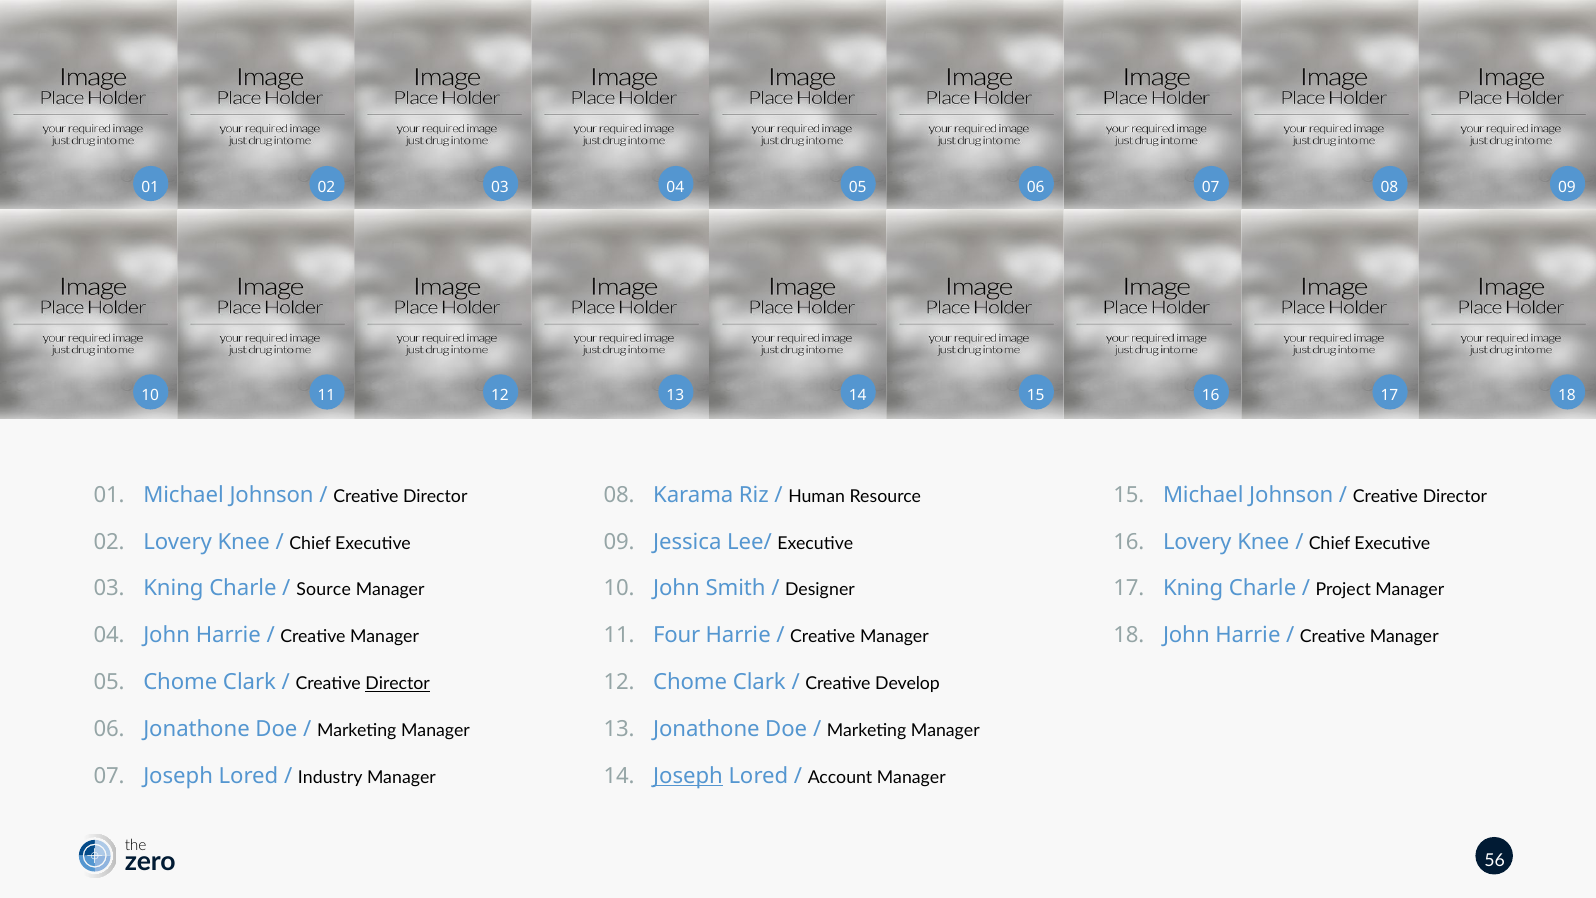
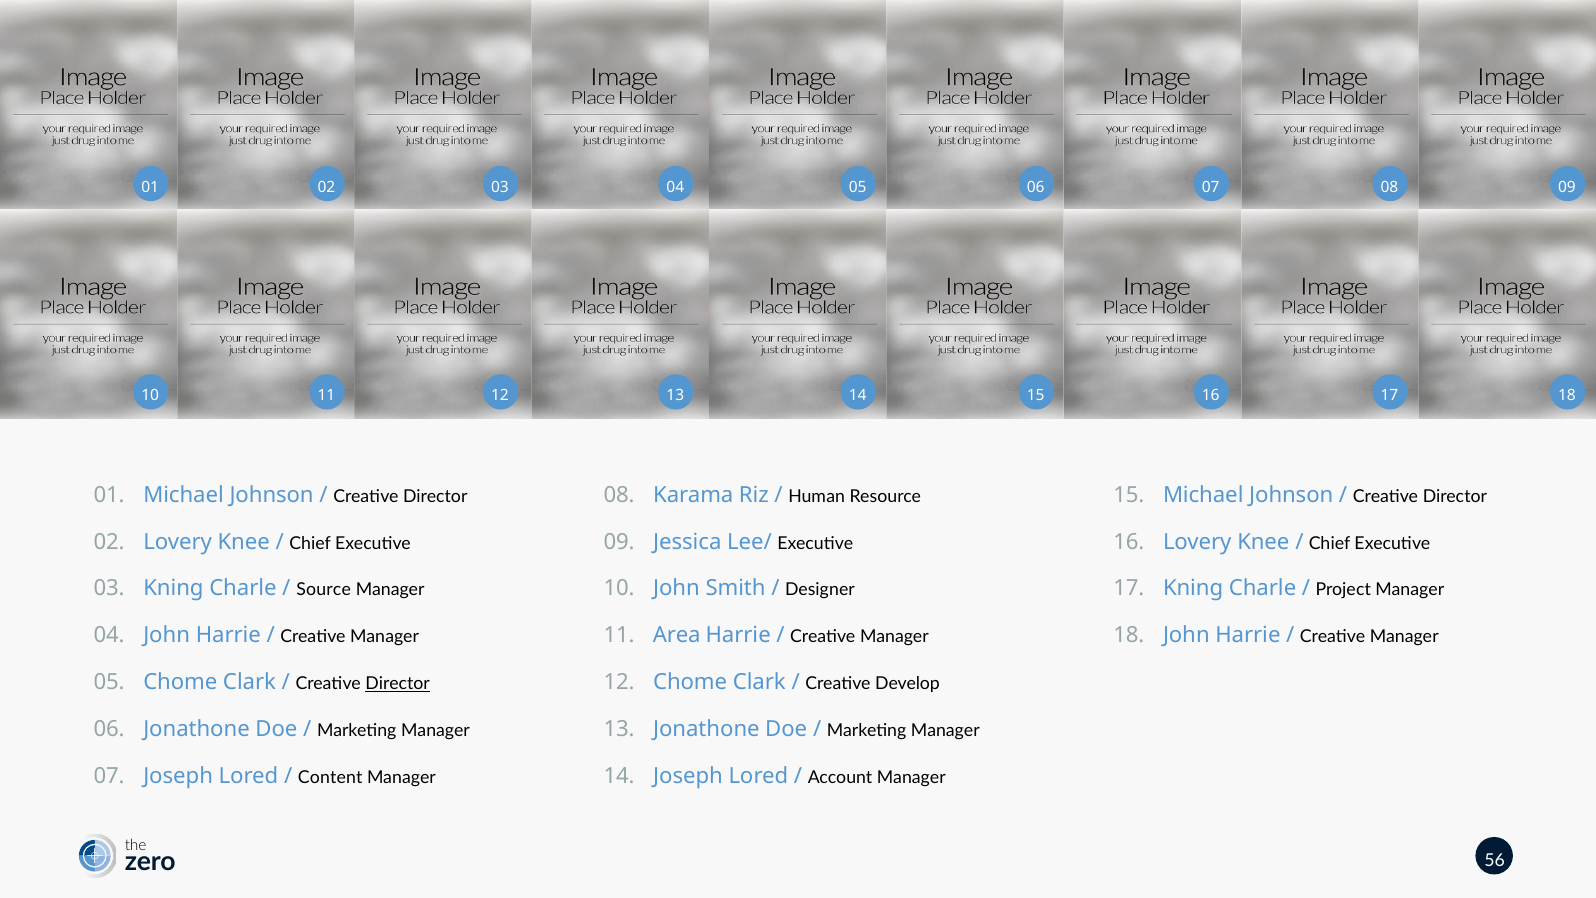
Four: Four -> Area (677, 635)
Industry: Industry -> Content (330, 777)
Joseph underline: present -> none (688, 776)
